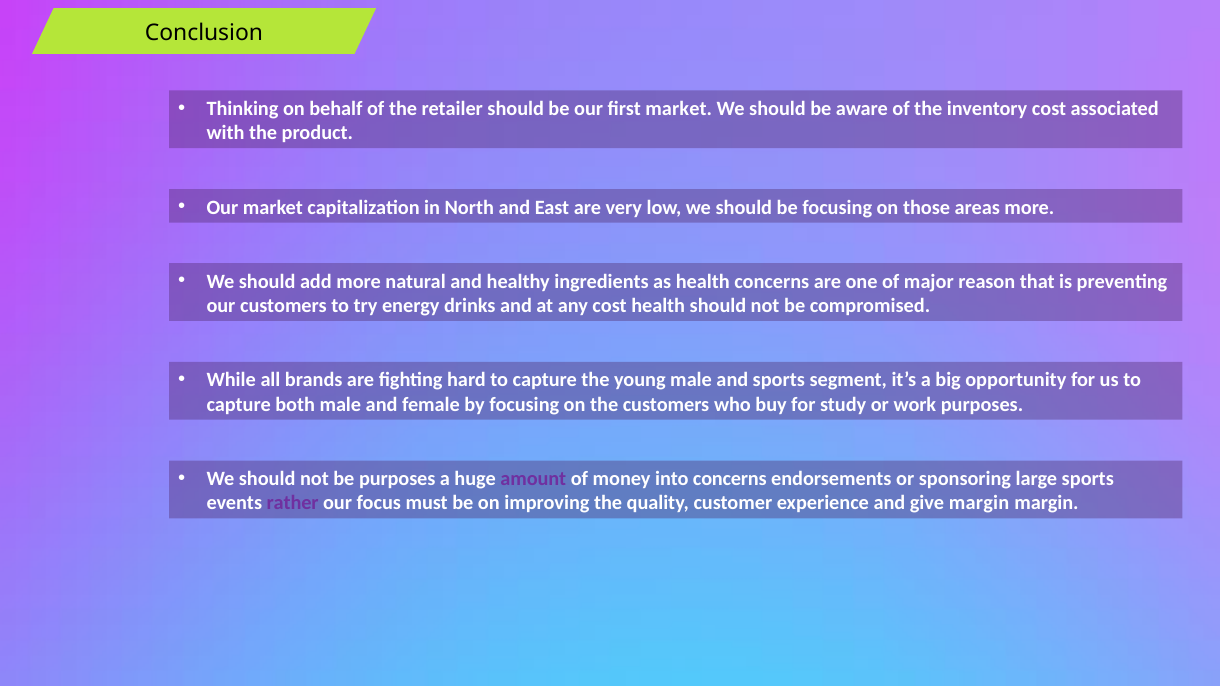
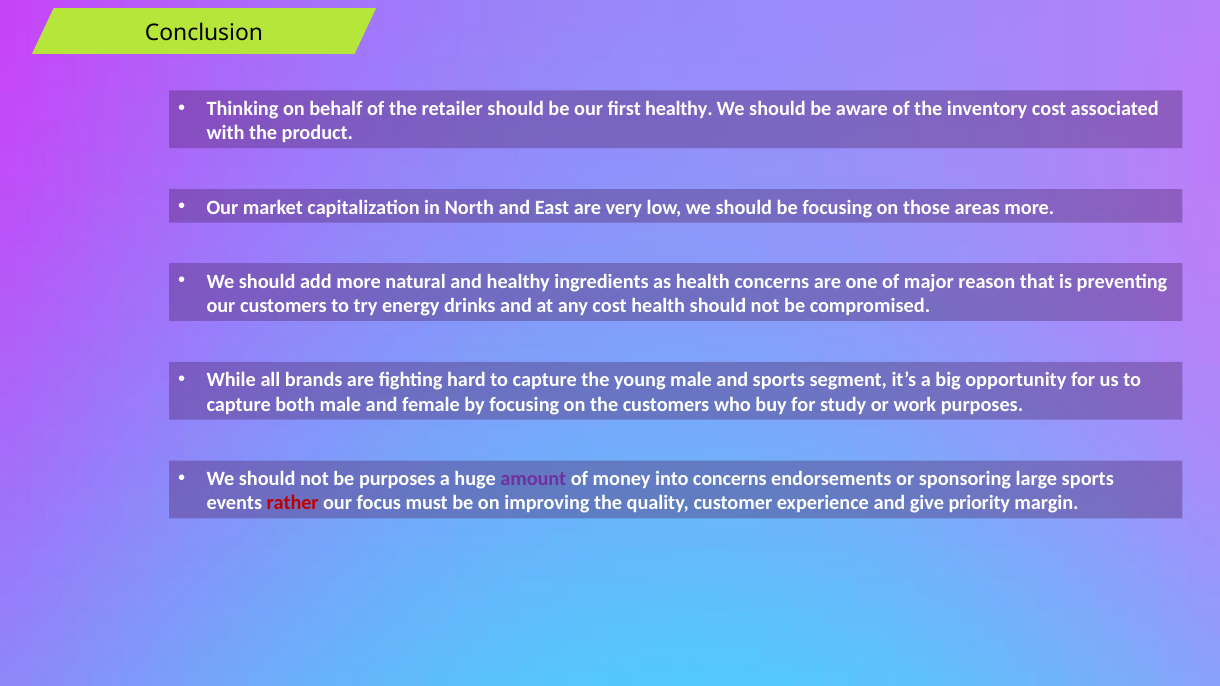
first market: market -> healthy (679, 109)
rather colour: purple -> red (293, 503)
give margin: margin -> priority (979, 503)
